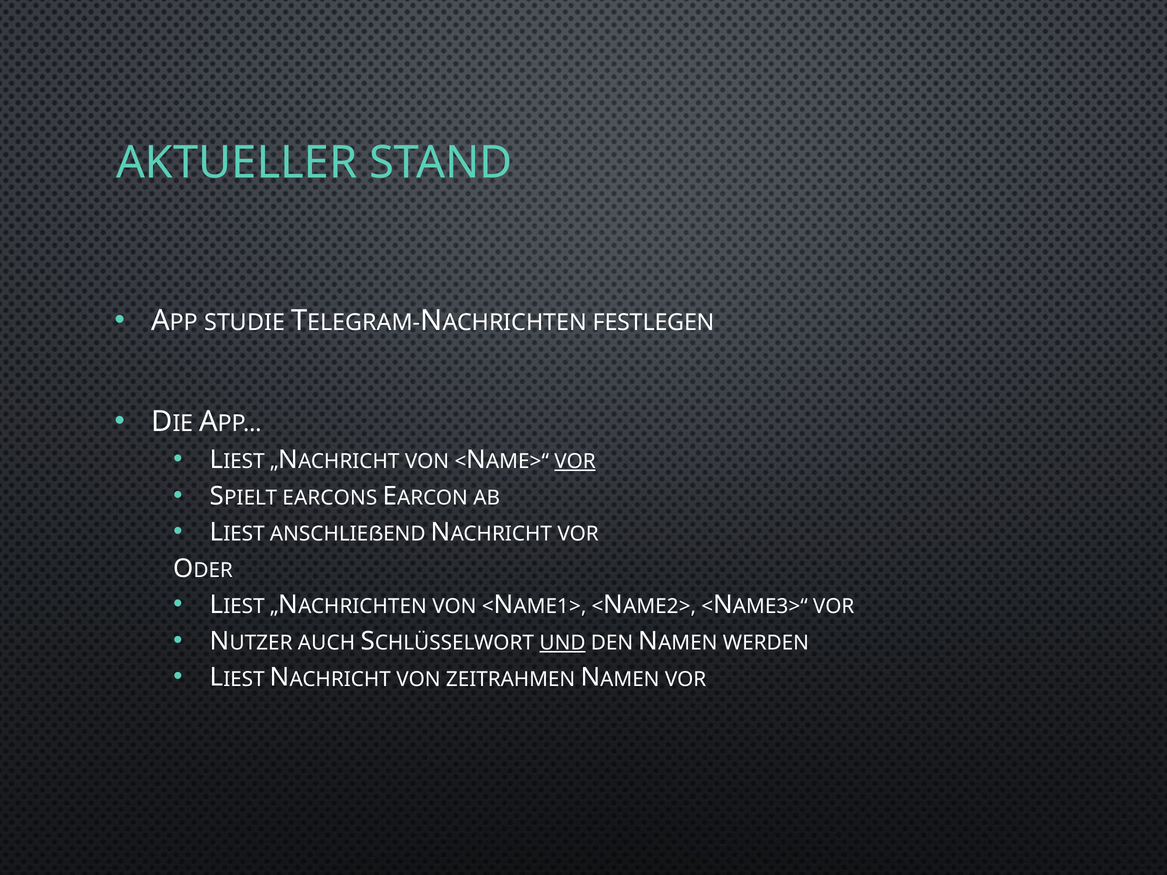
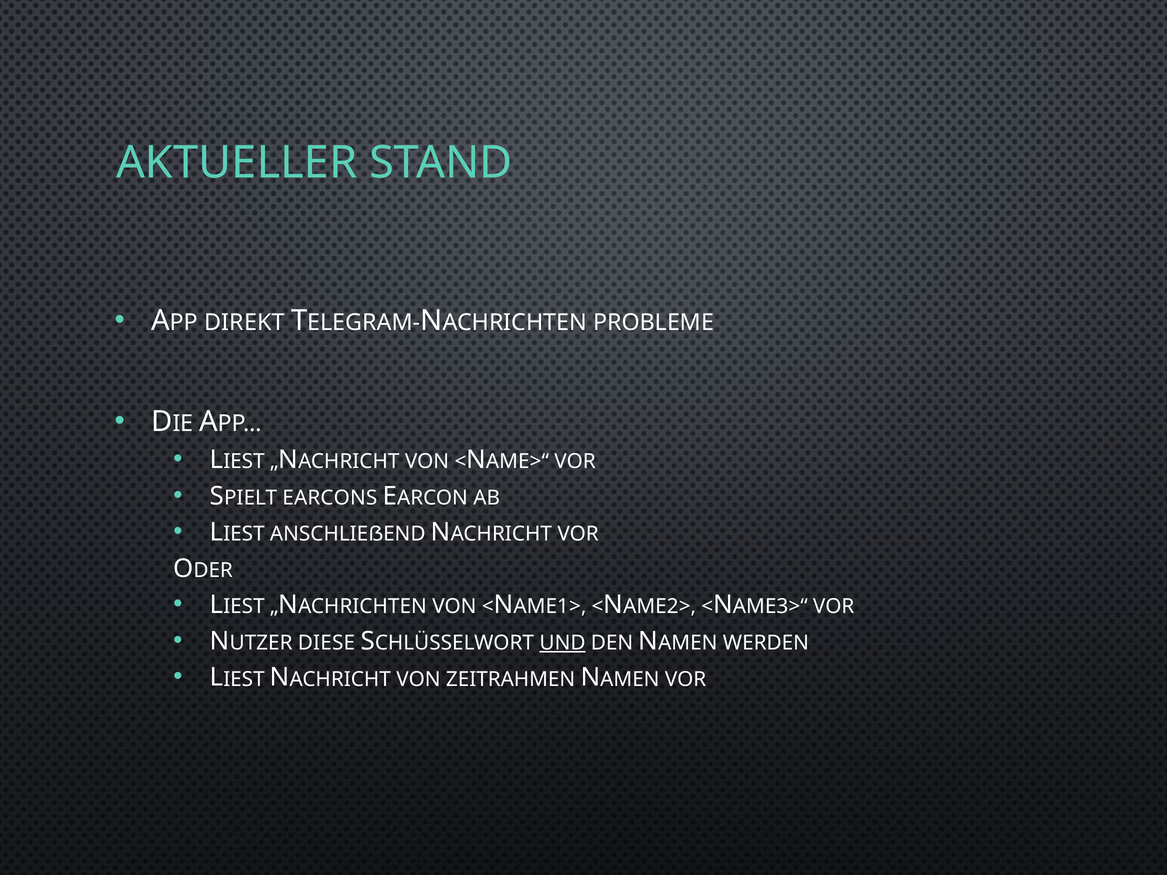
STUDIE: STUDIE -> DIREKT (245, 323)
FESTLEGEN: FESTLEGEN -> PROBLEME (654, 323)
VOR underline: present -> none (575, 462)
AUCH: AUCH -> DIESE (326, 643)
